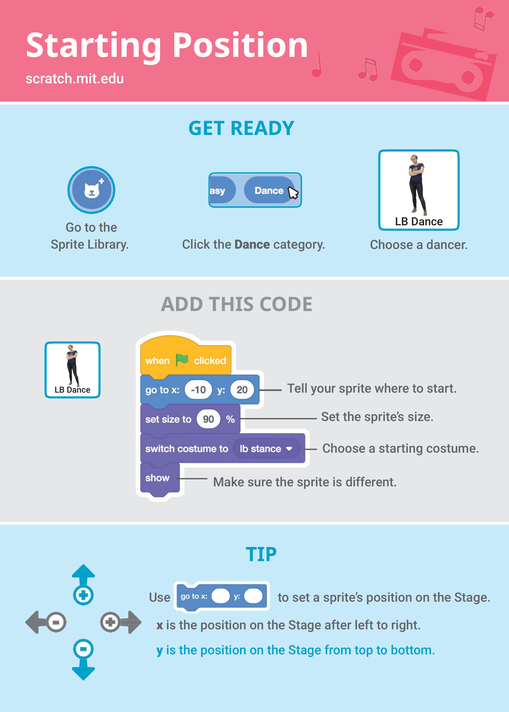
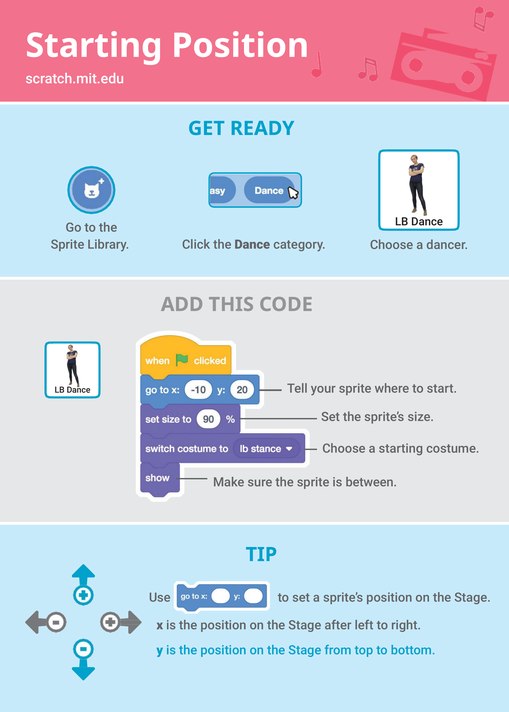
different: different -> between (371, 483)
